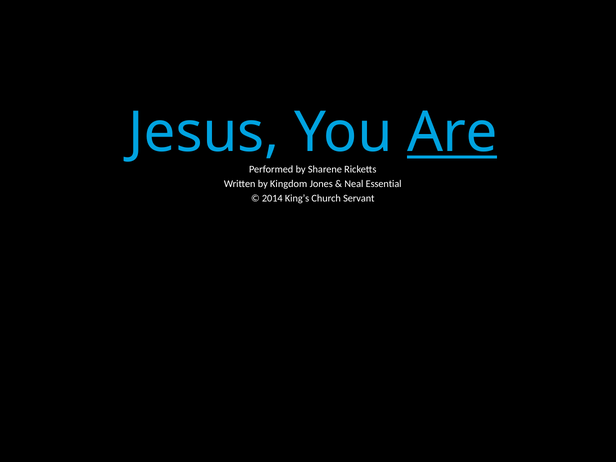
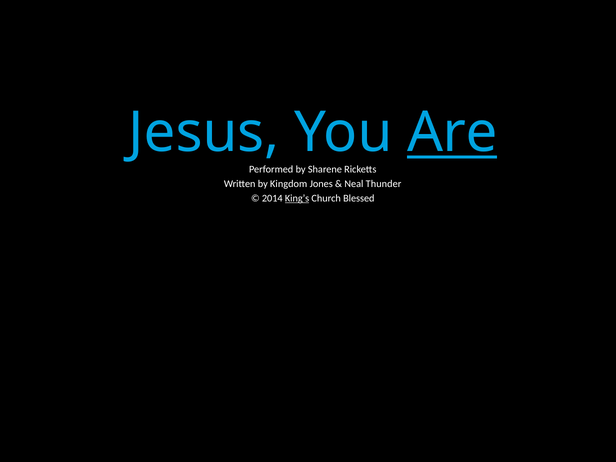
Essential: Essential -> Thunder (384, 184)
King’s underline: none -> present (297, 198)
Servant: Servant -> Blessed (359, 198)
